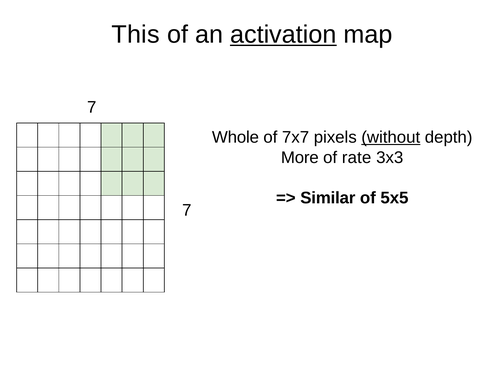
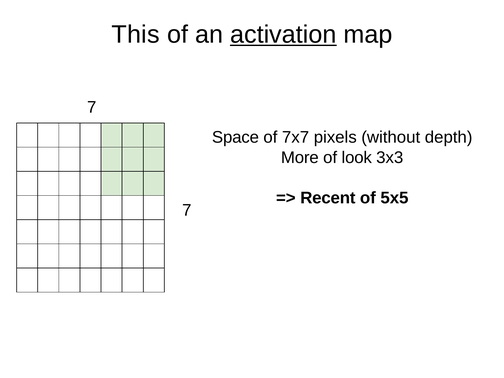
Whole: Whole -> Space (235, 137)
without underline: present -> none (391, 137)
rate: rate -> look (357, 158)
Similar: Similar -> Recent (328, 198)
